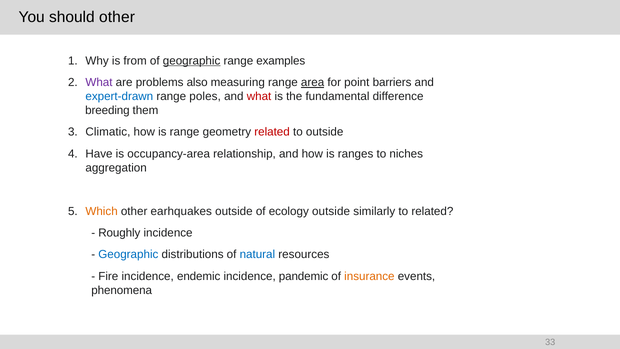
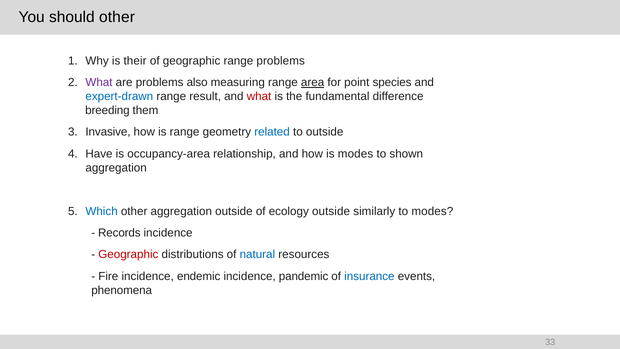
from: from -> their (135, 61)
geographic underline: present -> none (192, 61)
range examples: examples -> problems (281, 61)
barriers: barriers -> species (392, 82)
poles: poles -> result (205, 96)
Climatic: Climatic -> Invasive (108, 132)
related colour: red -> blue (272, 132)
is ranges: ranges -> modes (356, 154)
niches: niches -> shown (406, 154)
Which colour: orange -> blue (102, 211)
other earhquakes: earhquakes -> aggregation (181, 211)
to related: related -> modes (432, 211)
Roughly: Roughly -> Records (119, 233)
Geographic colour: blue -> red (128, 254)
insurance colour: orange -> blue (369, 276)
